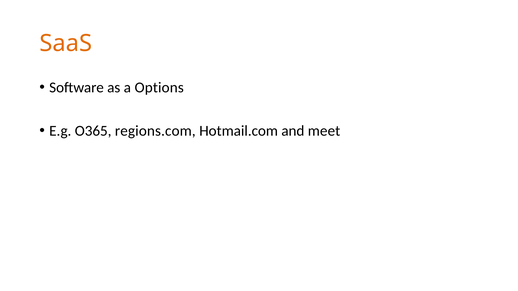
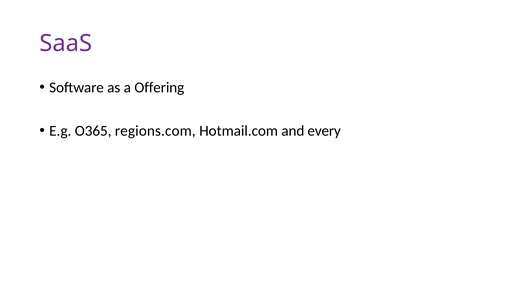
SaaS colour: orange -> purple (66, 44)
Options: Options -> Offering (159, 88)
meet: meet -> every (324, 131)
